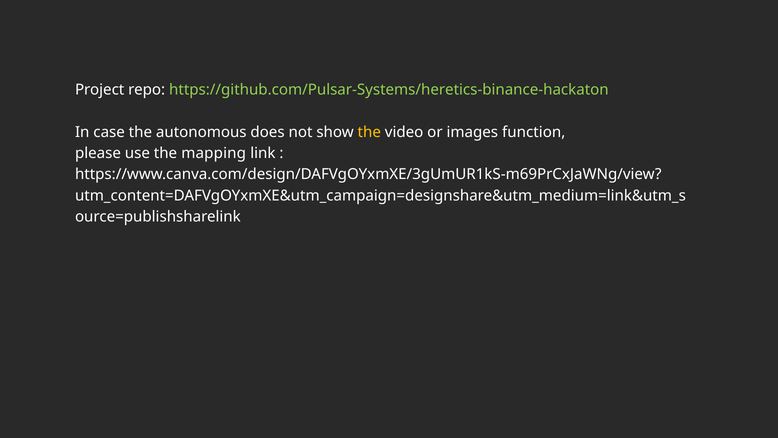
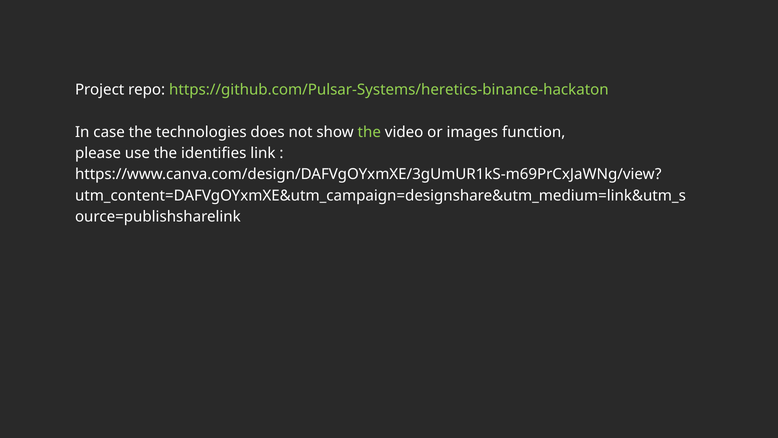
autonomous: autonomous -> technologies (201, 132)
the colour: yellow -> light green (369, 132)
mapping: mapping -> identifies (214, 153)
